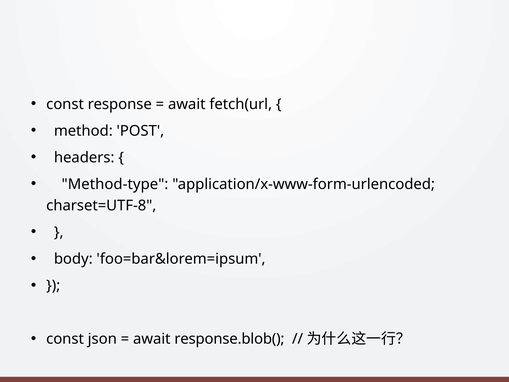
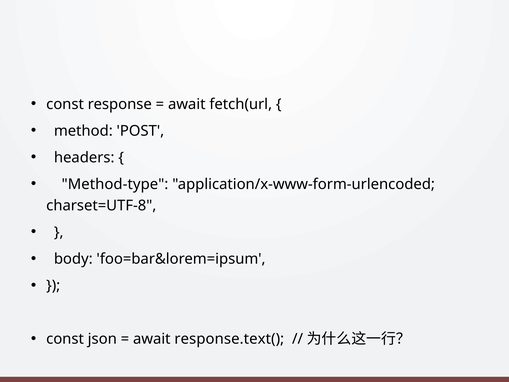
response.blob(: response.blob( -> response.text( (229, 339)
